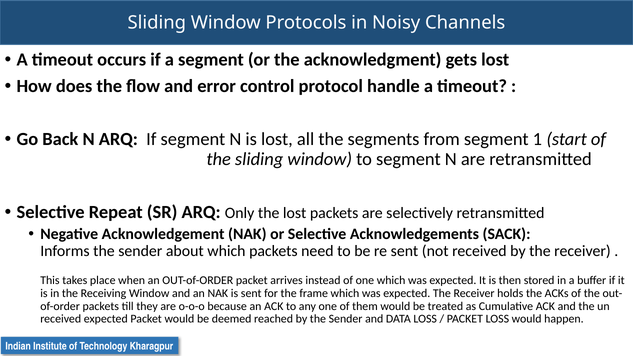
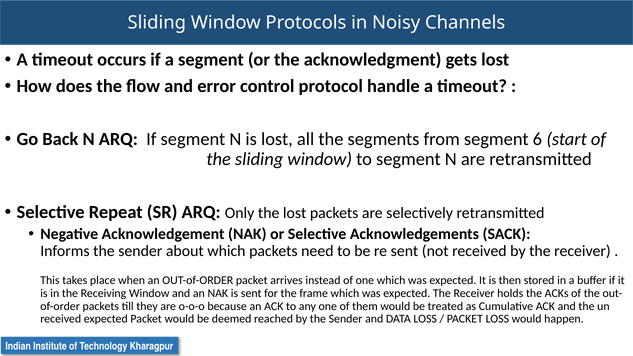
1: 1 -> 6 (537, 139)
